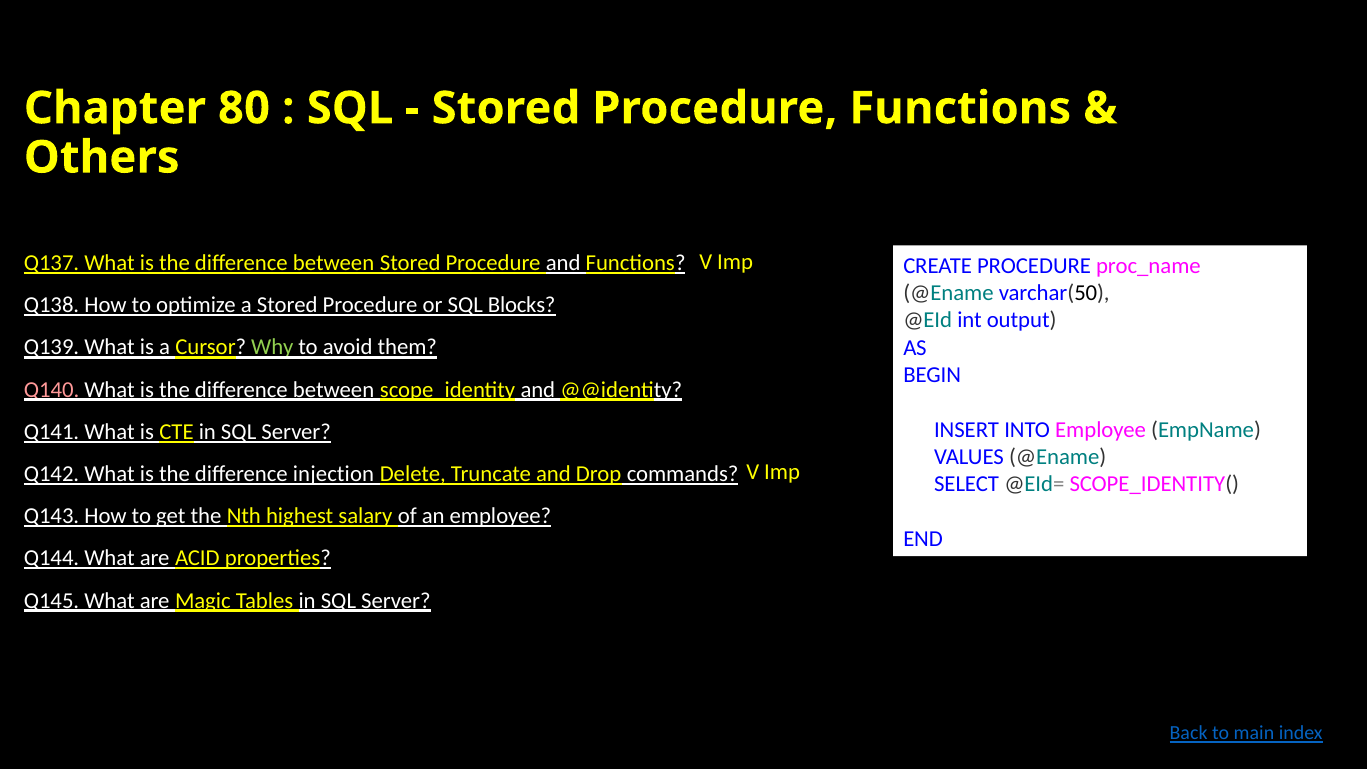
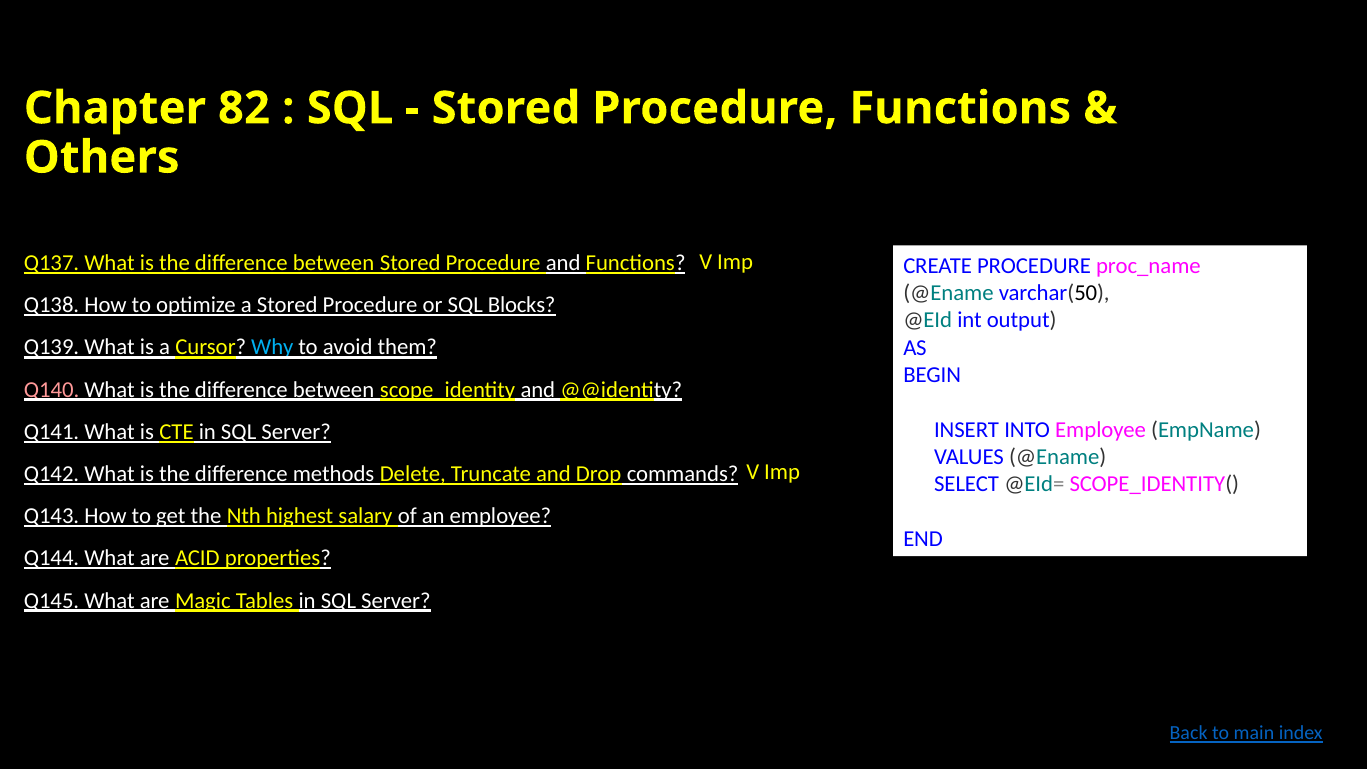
80: 80 -> 82 (244, 108)
Why colour: light green -> light blue (272, 347)
injection: injection -> methods (334, 474)
